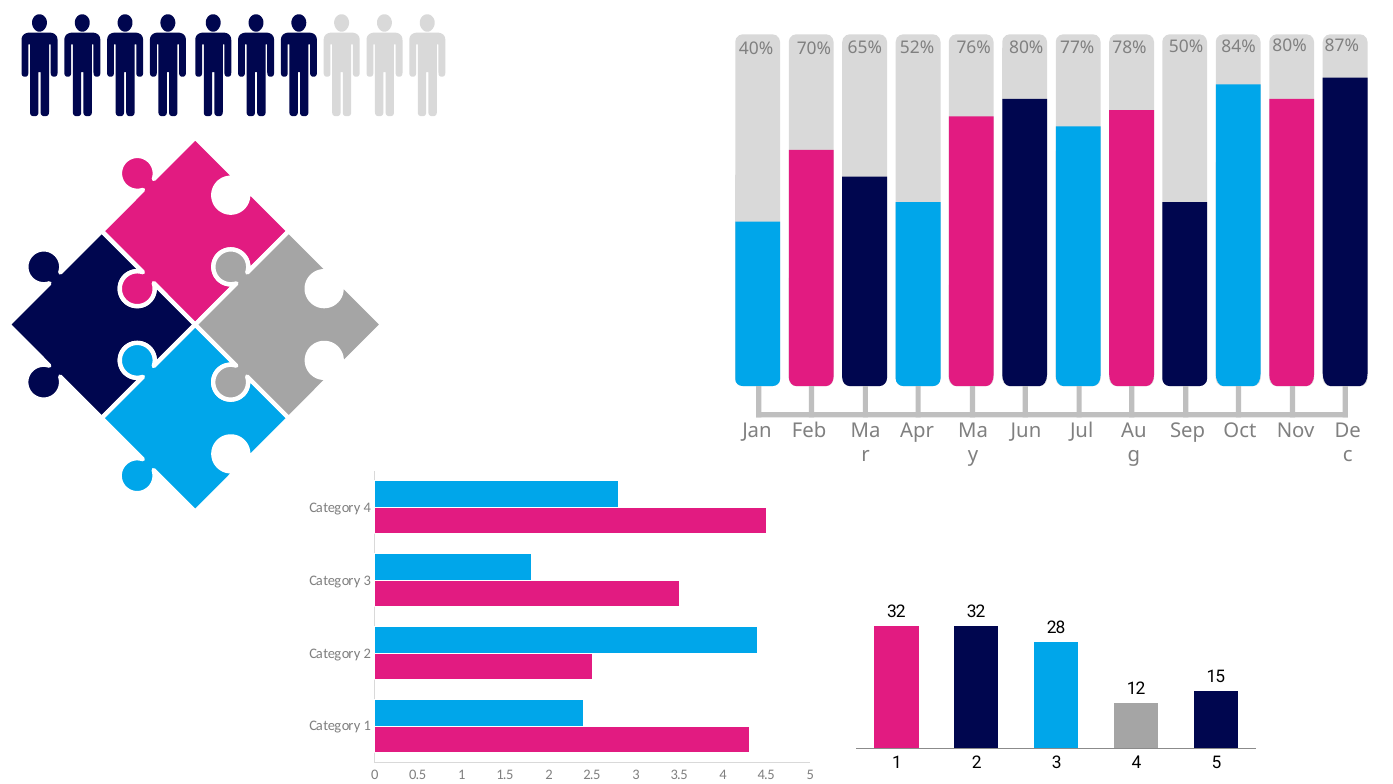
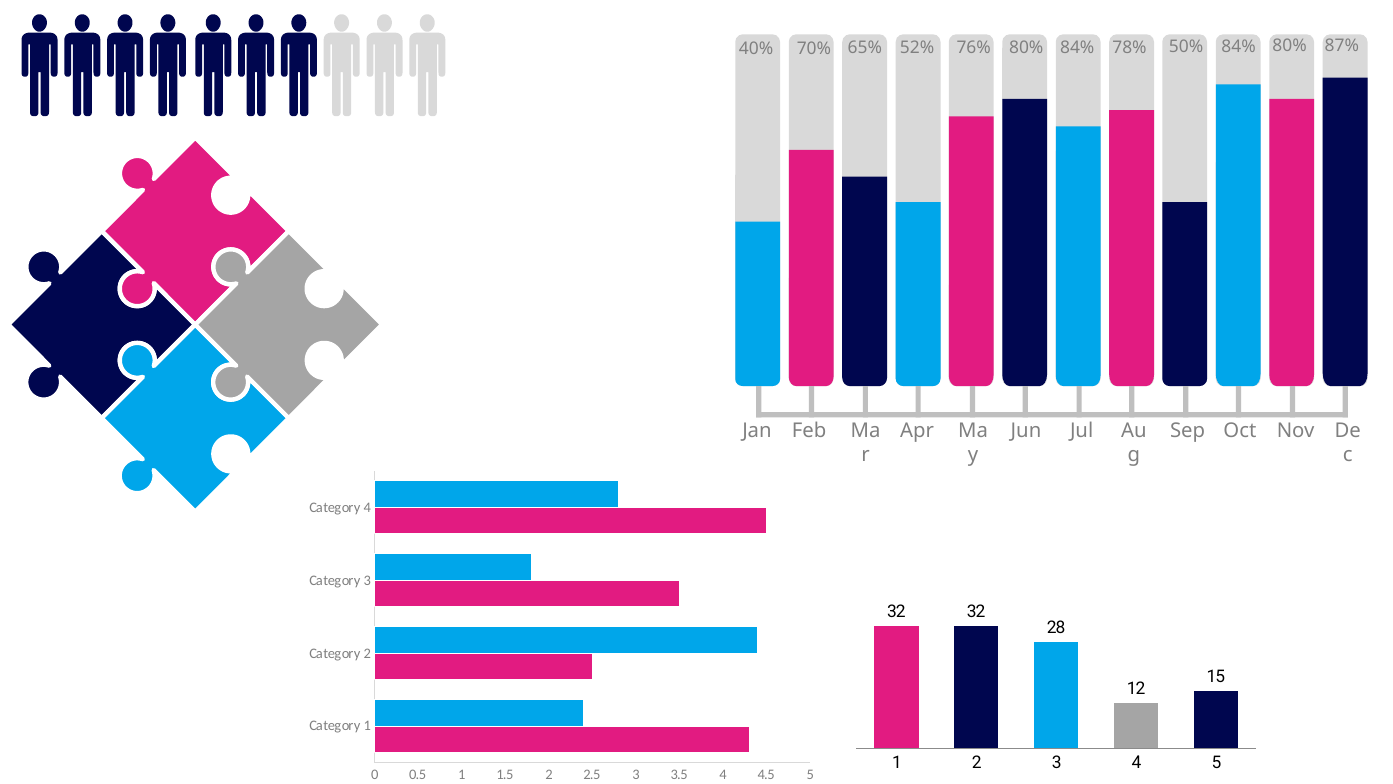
80% 77%: 77% -> 84% (1077, 47)
